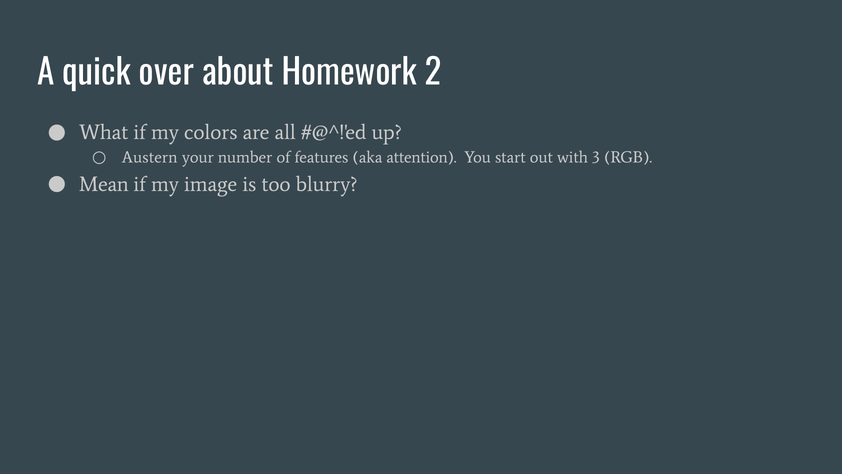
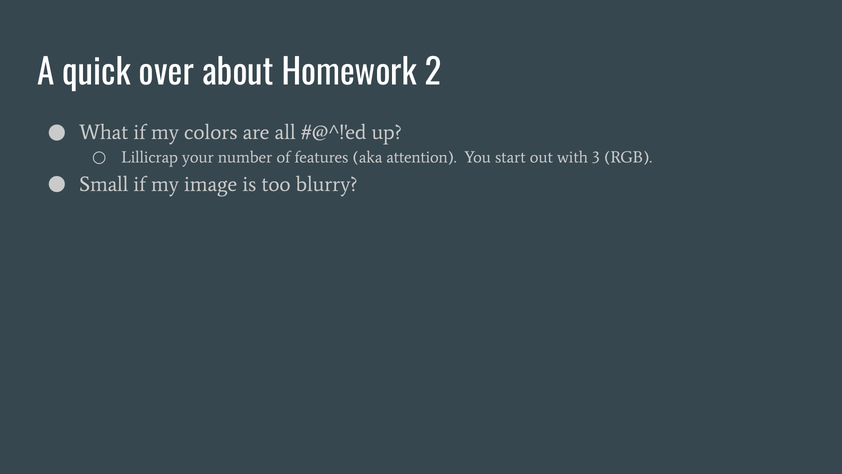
Austern: Austern -> Lillicrap (150, 157)
Mean: Mean -> Small (104, 184)
